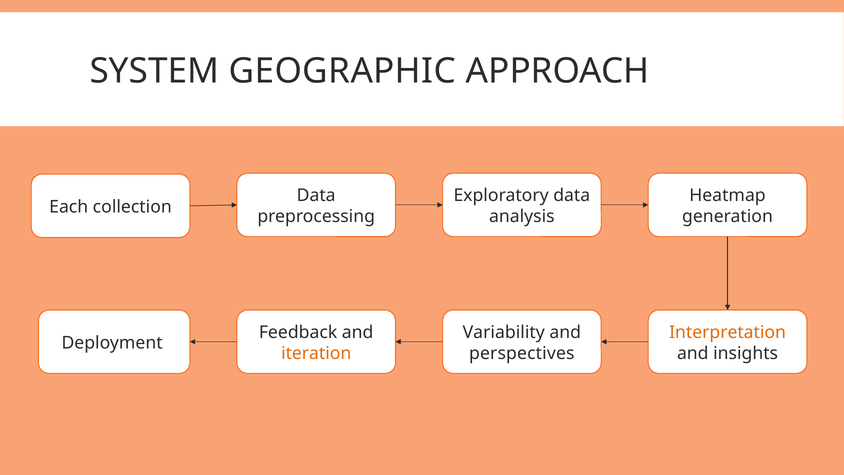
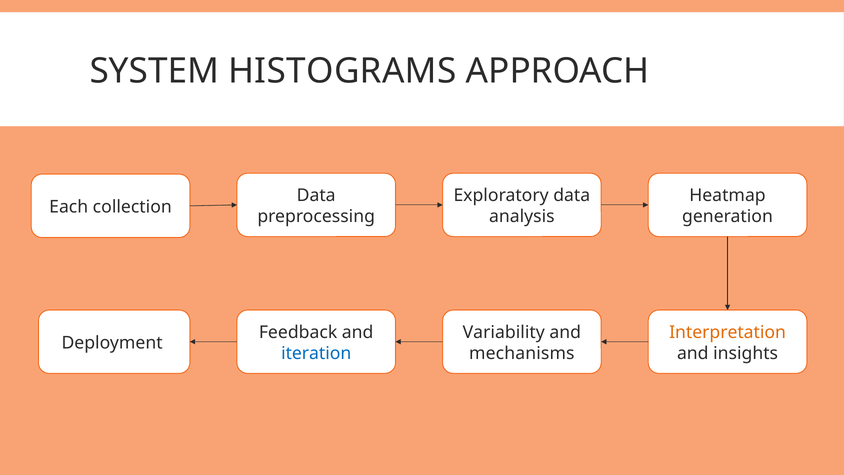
GEOGRAPHIC: GEOGRAPHIC -> HISTOGRAMS (342, 71)
iteration colour: orange -> blue (316, 353)
perspectives: perspectives -> mechanisms (522, 353)
